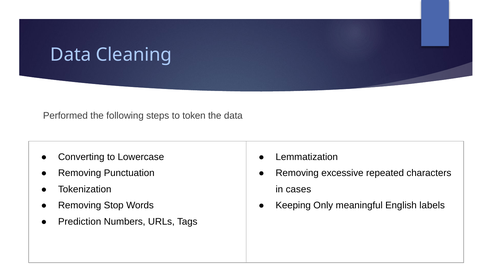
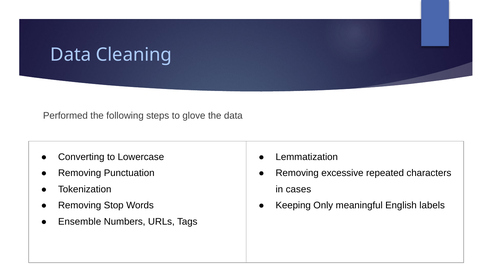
token: token -> glove (194, 116)
Prediction: Prediction -> Ensemble (80, 221)
